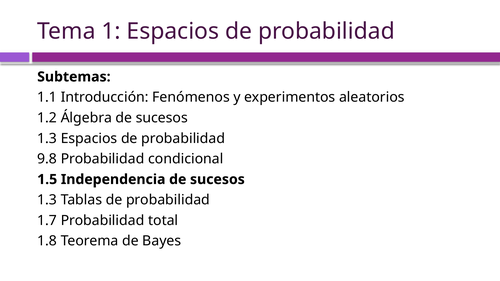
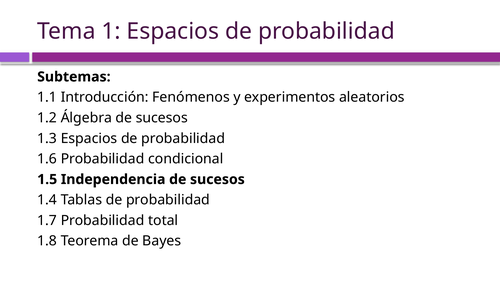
9.8: 9.8 -> 1.6 (47, 159)
1.3: 1.3 -> 1.4 (47, 200)
